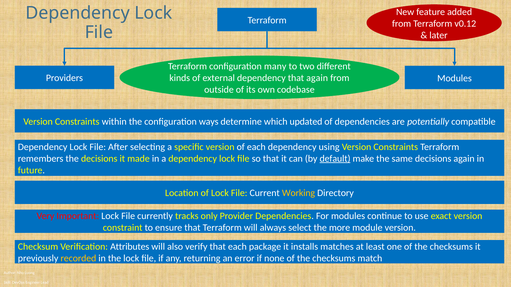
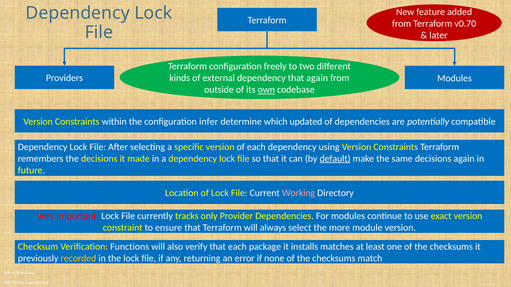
v0.12: v0.12 -> v0.70 (465, 24)
many: many -> freely (275, 66)
own underline: none -> present (266, 90)
ways: ways -> infer (209, 122)
Working colour: yellow -> pink (299, 193)
Attributes: Attributes -> Functions (130, 247)
